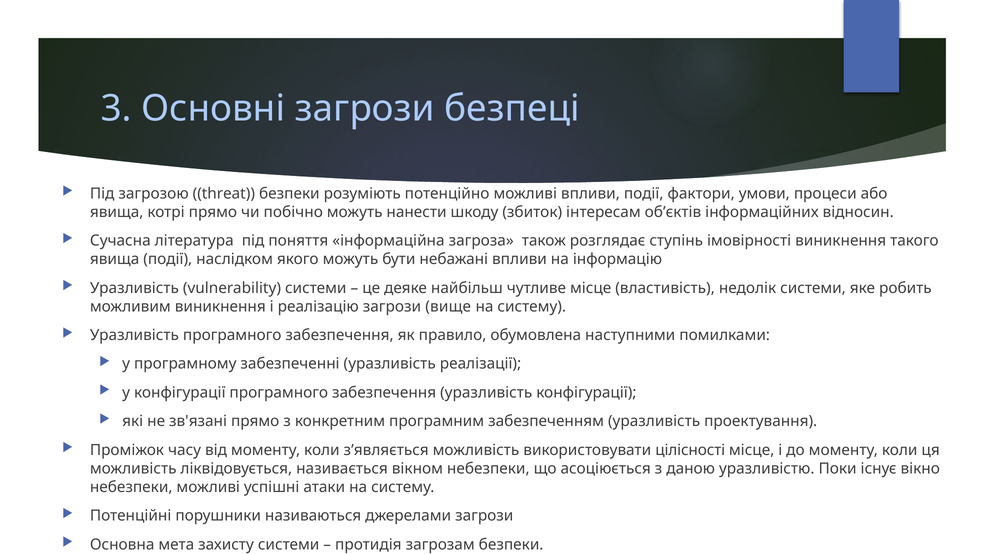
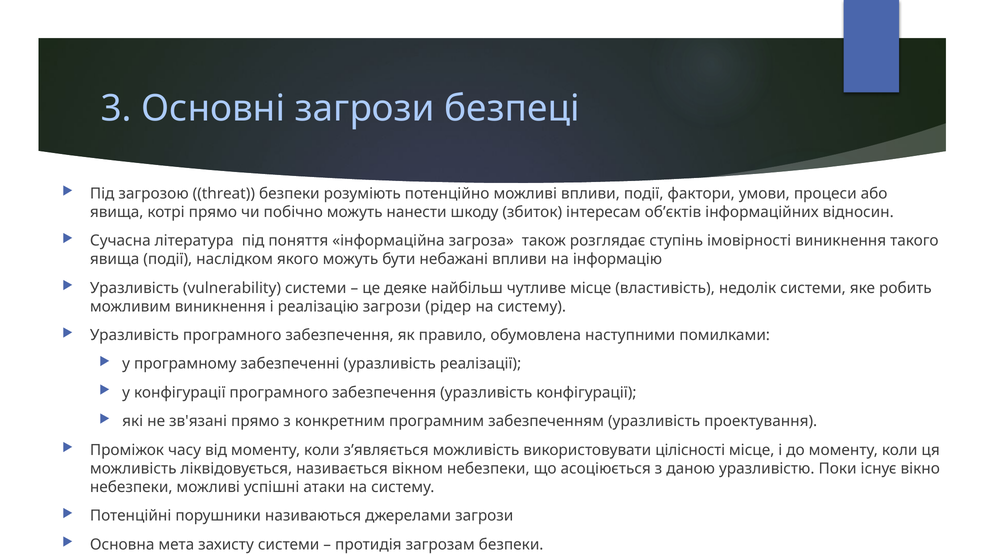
вище: вище -> рідер (448, 306)
